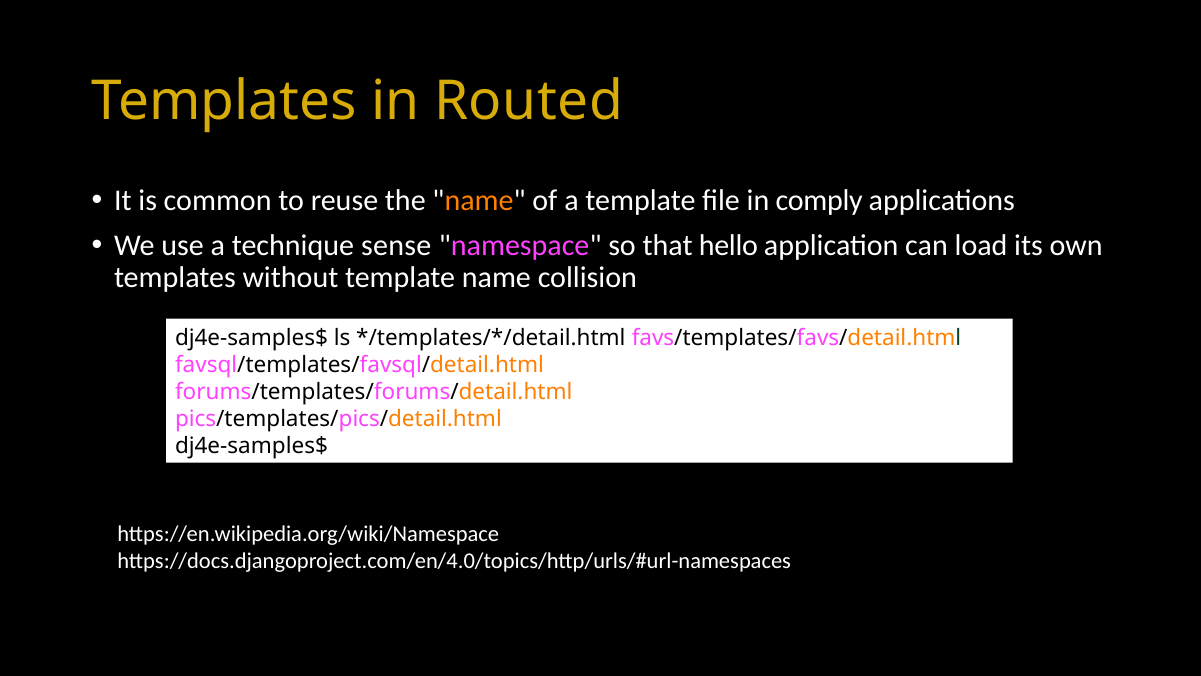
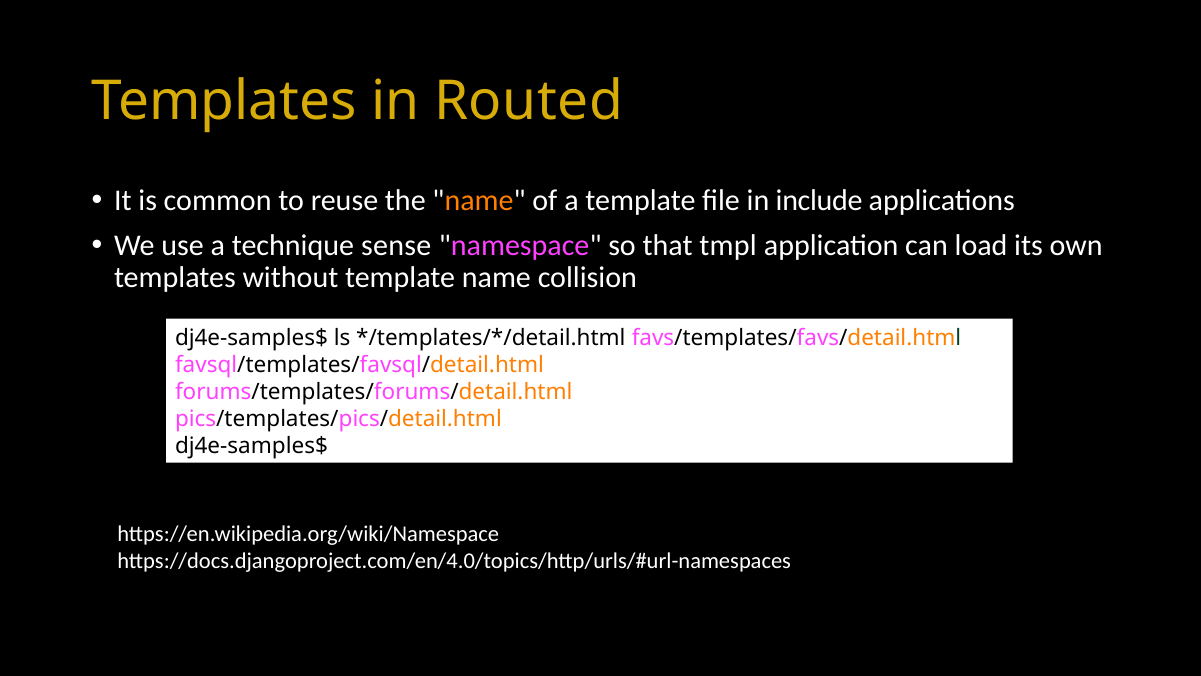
comply: comply -> include (819, 200)
hello: hello -> tmpl (728, 245)
